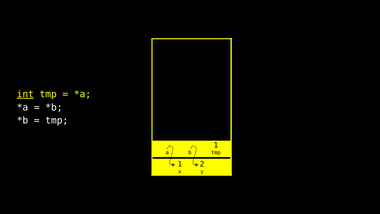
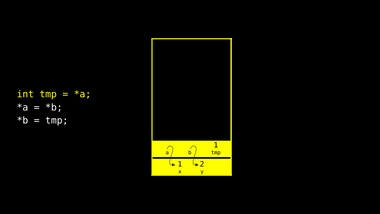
int underline: present -> none (25, 94)
